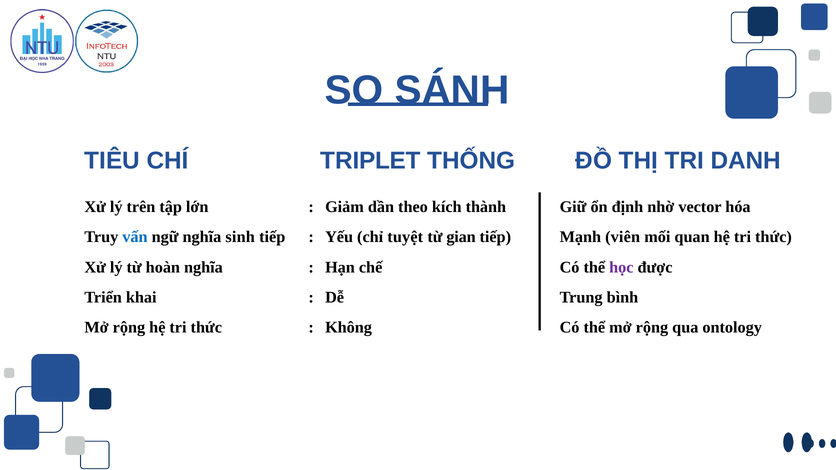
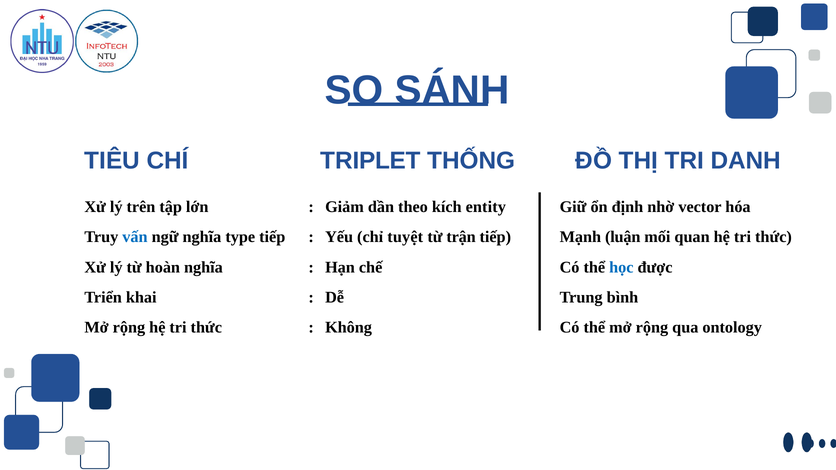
thành: thành -> entity (486, 207)
sinh: sinh -> type (240, 237)
gian: gian -> trận (461, 237)
viên: viên -> luận (623, 237)
học colour: purple -> blue (621, 267)
